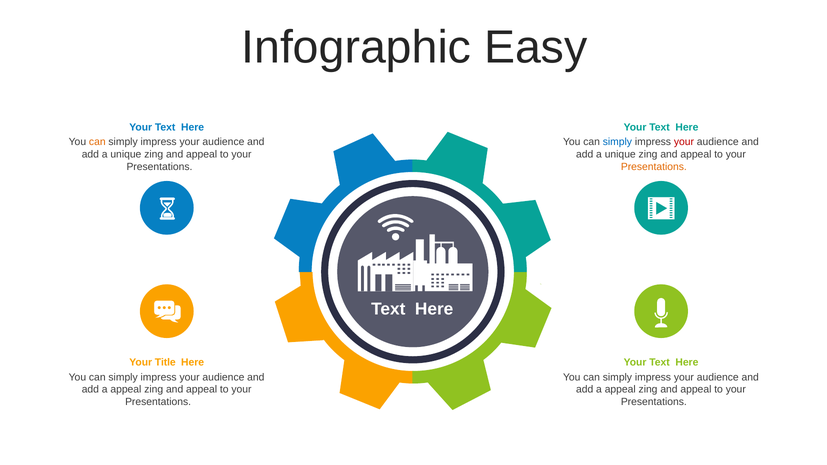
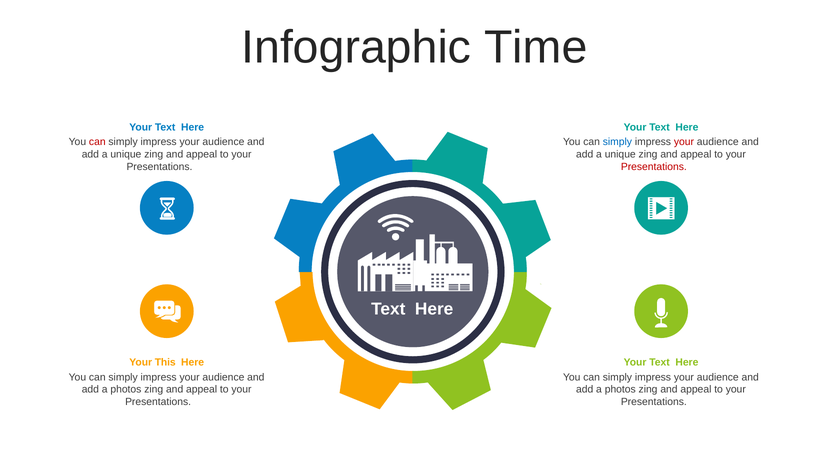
Easy: Easy -> Time (536, 47)
can colour: orange -> red (97, 142)
Presentations colour: orange -> red (654, 167)
Title: Title -> This (165, 363)
appeal: appeal -> photos (126, 390)
appeal: appeal -> photos (620, 390)
